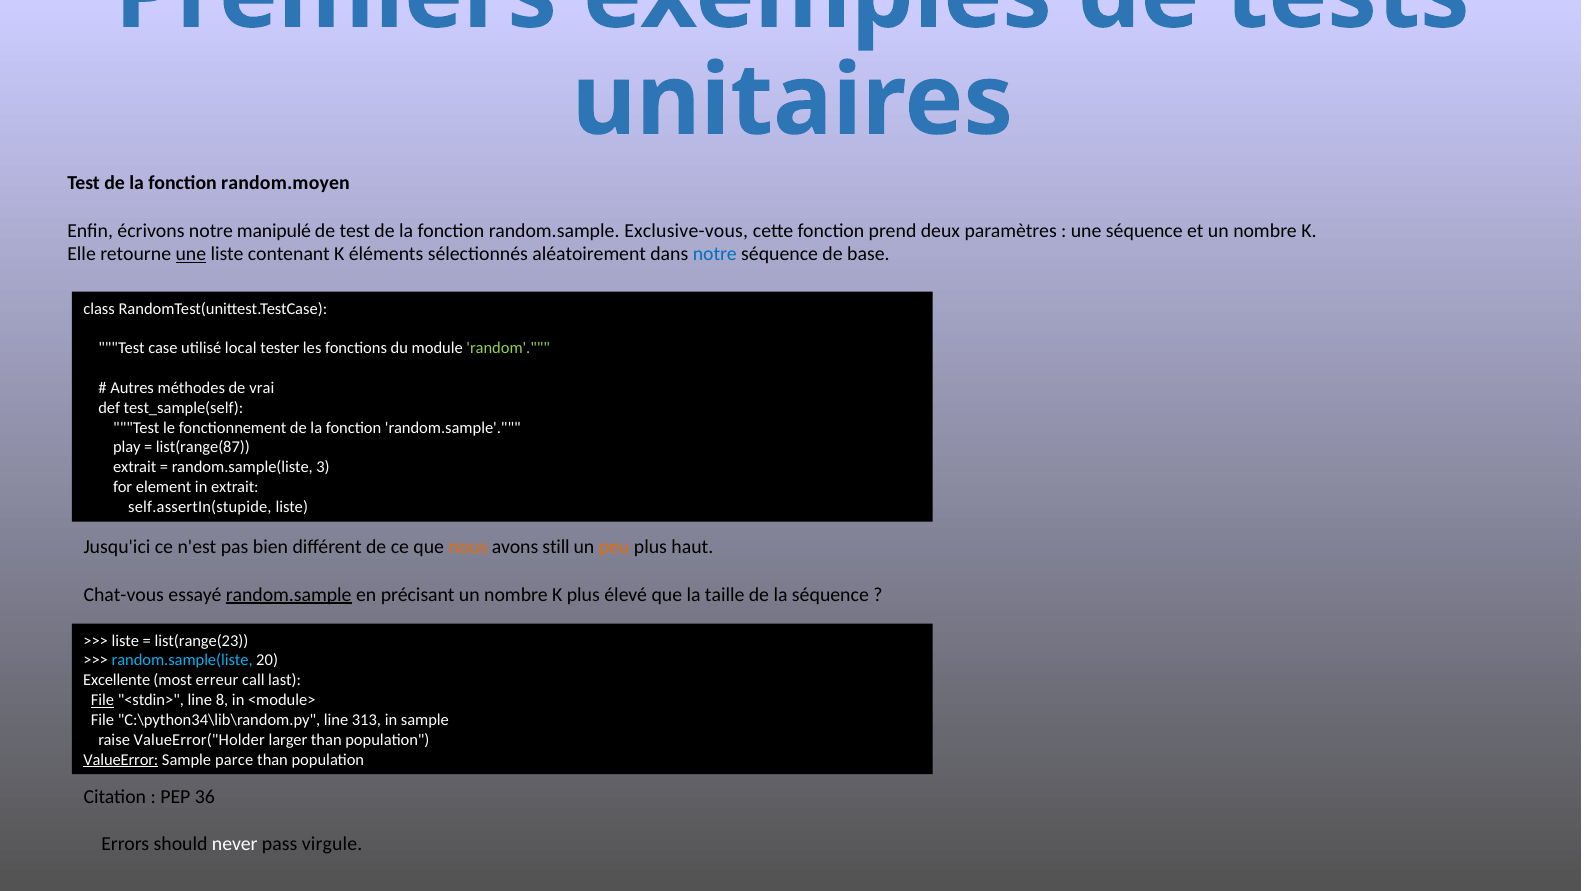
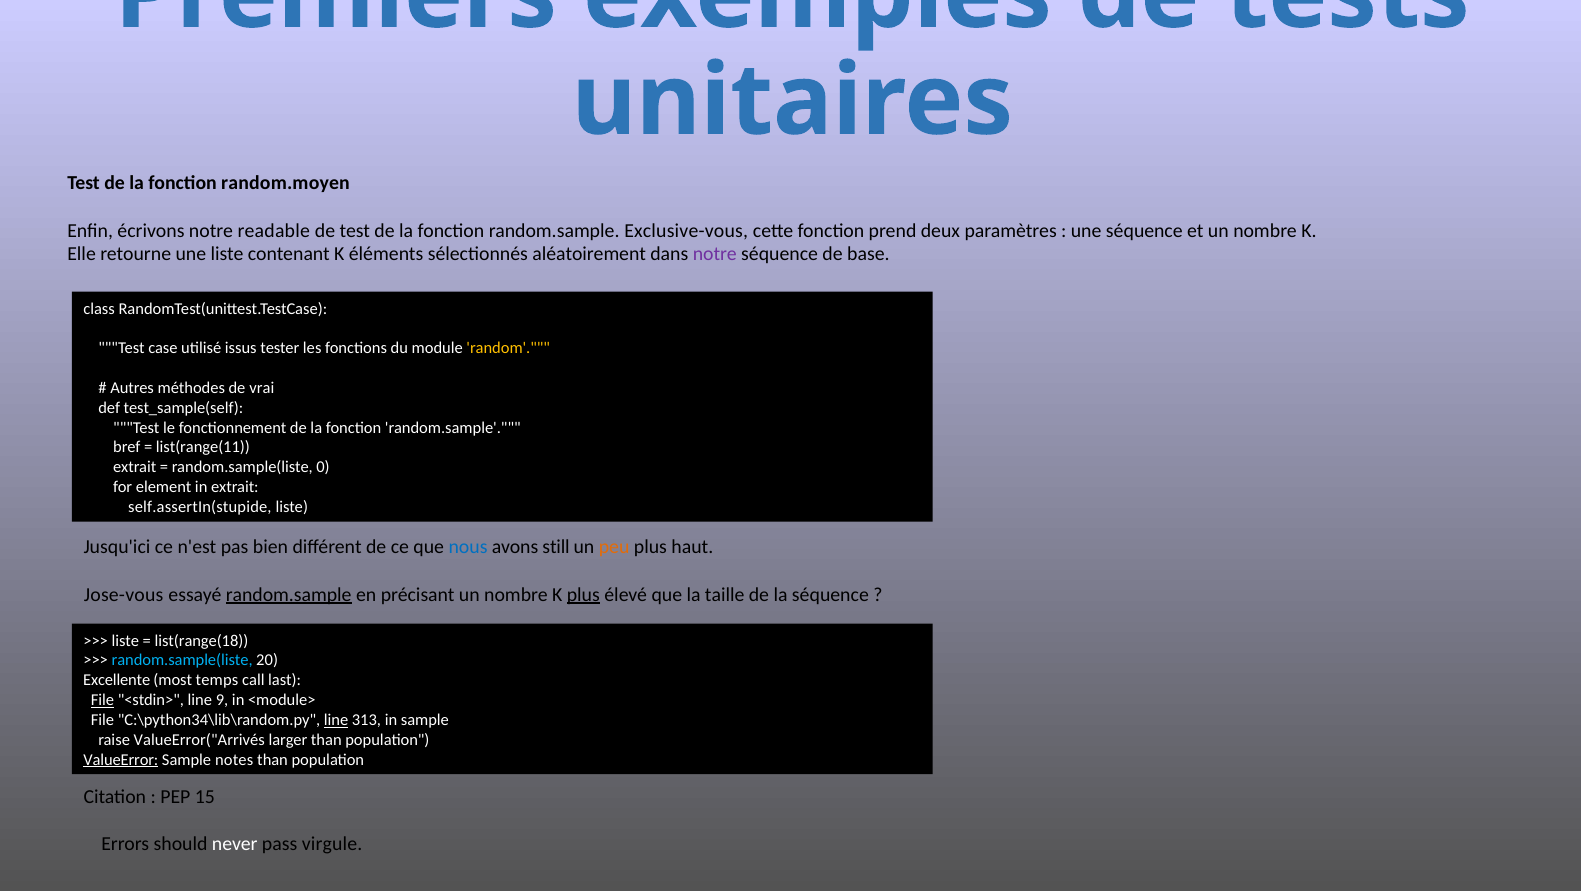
manipulé: manipulé -> readable (274, 231)
une underline: present -> none (191, 255)
notre colour: blue -> purple (715, 255)
local: local -> issus (241, 349)
random colour: light green -> yellow (508, 349)
play: play -> bref (127, 448)
list(range(87: list(range(87 -> list(range(11 (203, 448)
3: 3 -> 0 (323, 468)
nous colour: orange -> blue (468, 547)
Chat-vous: Chat-vous -> Jose-vous (124, 595)
plus underline: none -> present (583, 595)
list(range(23: list(range(23 -> list(range(18 (201, 641)
erreur: erreur -> temps (217, 681)
8: 8 -> 9 (222, 701)
line underline: none -> present (336, 720)
ValueError("Holder: ValueError("Holder -> ValueError("Arrivés (199, 740)
parce: parce -> notes (234, 760)
36: 36 -> 15 (205, 797)
